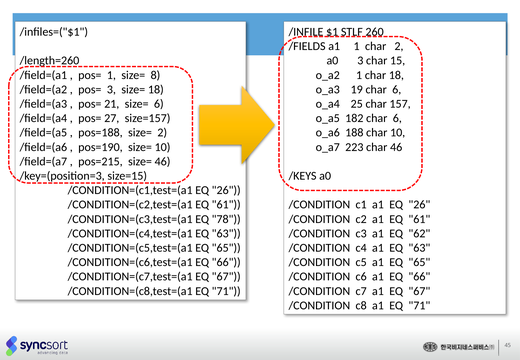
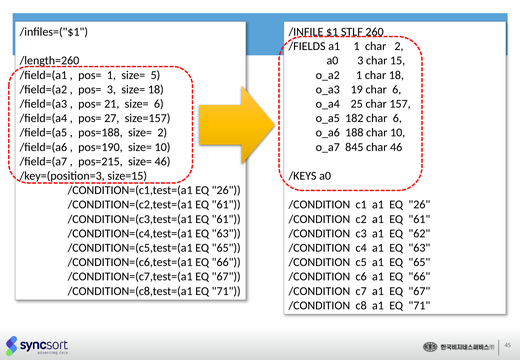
8: 8 -> 5 (155, 75)
223: 223 -> 845 (354, 147)
/CONDITION=(c3,test=(a1 EQ 78: 78 -> 61 (226, 219)
